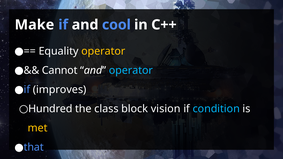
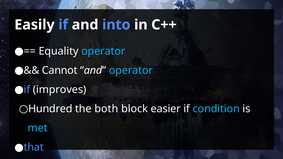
Make: Make -> Easily (34, 25)
cool: cool -> into (116, 25)
operator colour: yellow -> light blue (103, 51)
class: class -> both (106, 109)
vision: vision -> easier (166, 109)
met colour: yellow -> light blue (38, 128)
